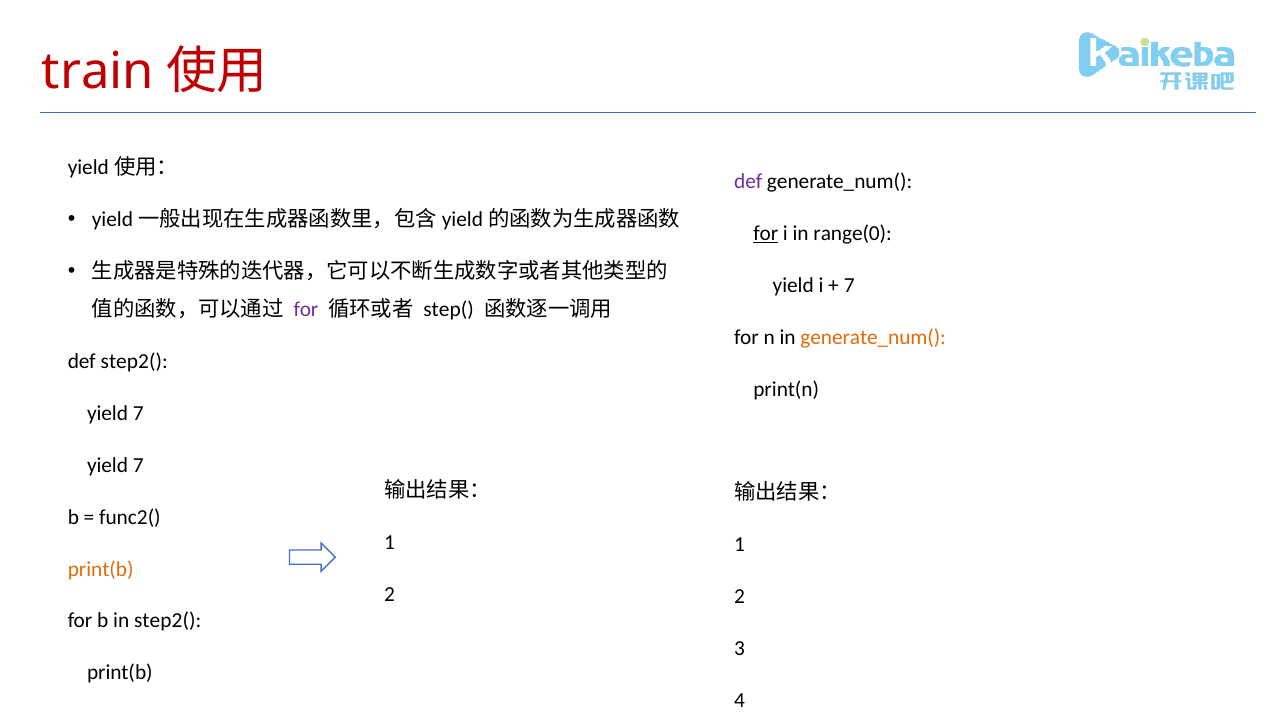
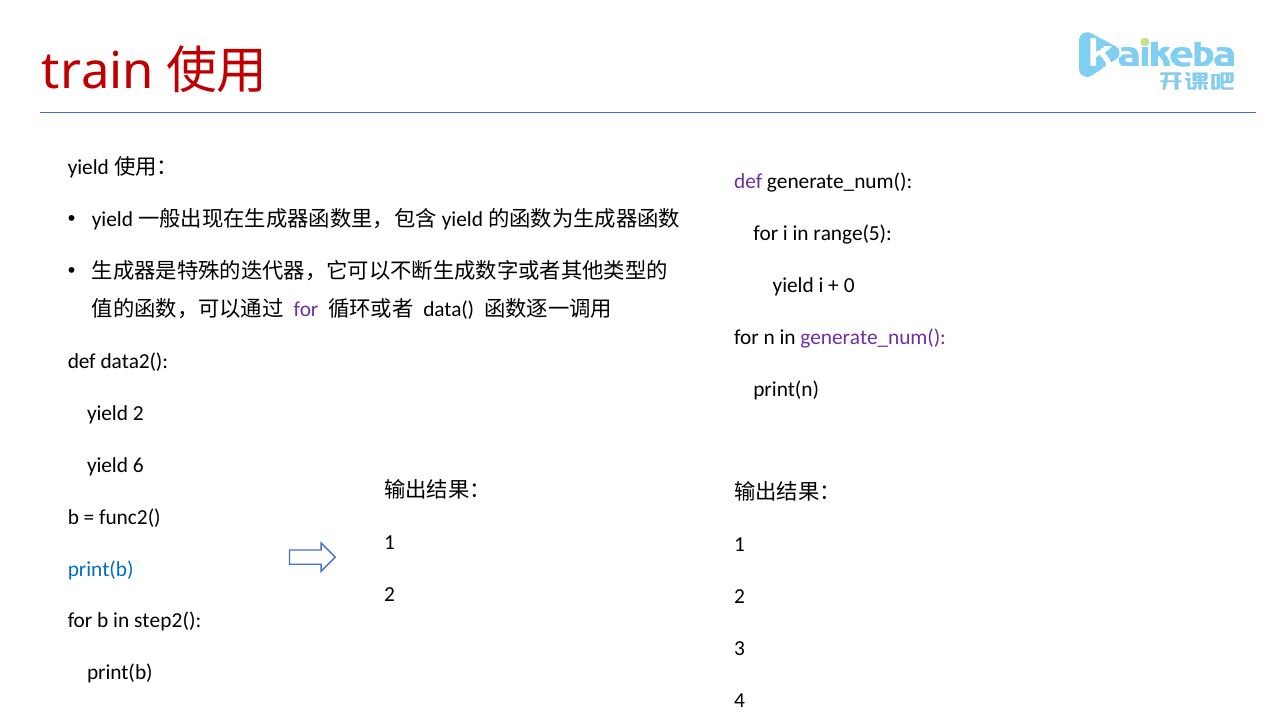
for underline: present -> none (766, 233)
range(0: range(0 -> range(5 (853, 233)
7: 7 -> 0 (849, 285)
step(: step( -> data( (449, 310)
generate_num( colour: orange -> purple (873, 337)
def step2(: step2( -> data2( (134, 362)
7: 7 -> 2 (138, 413)
7: 7 -> 6 (138, 465)
print(b colour: orange -> blue (101, 569)
